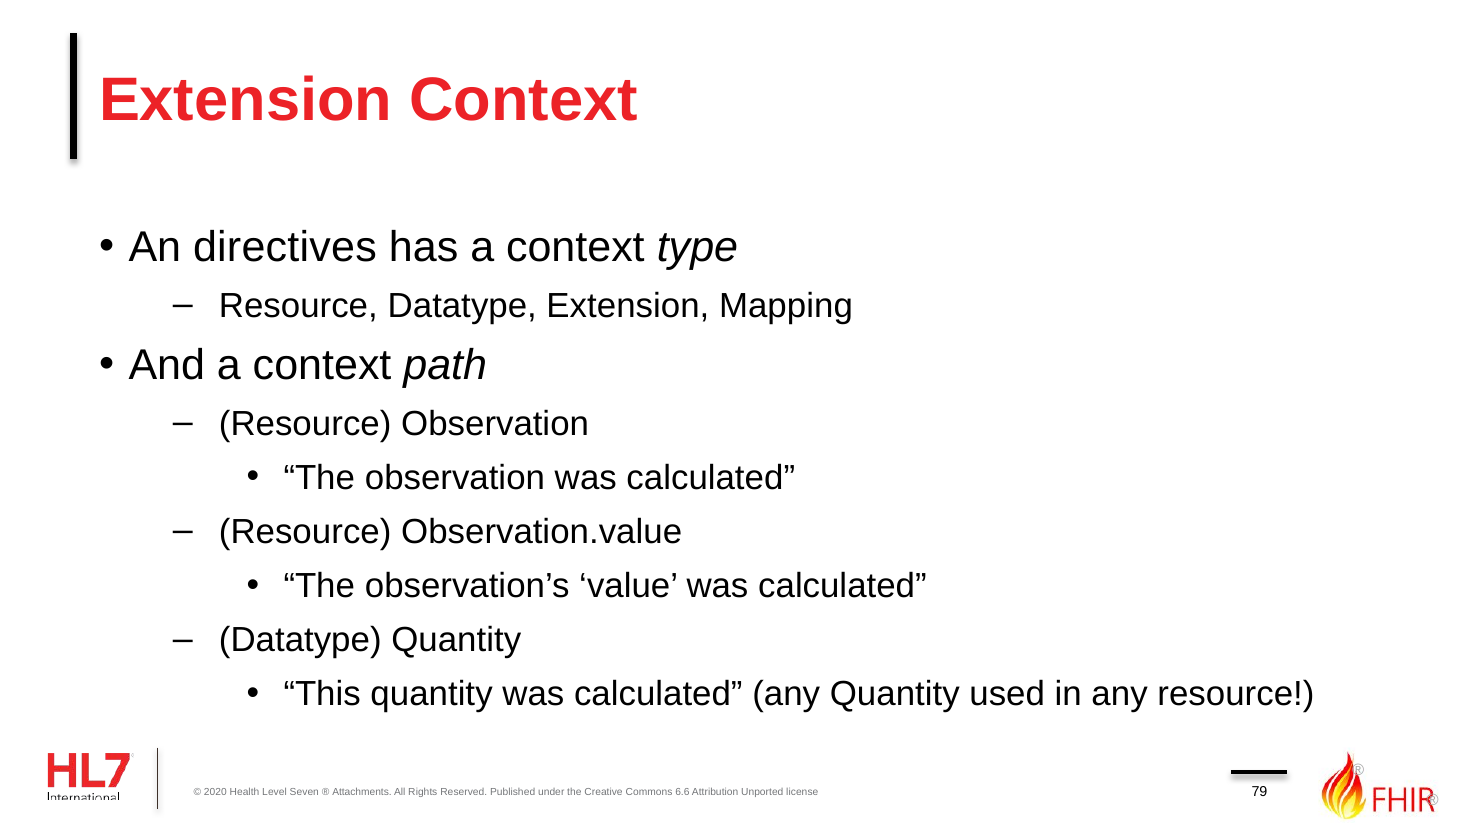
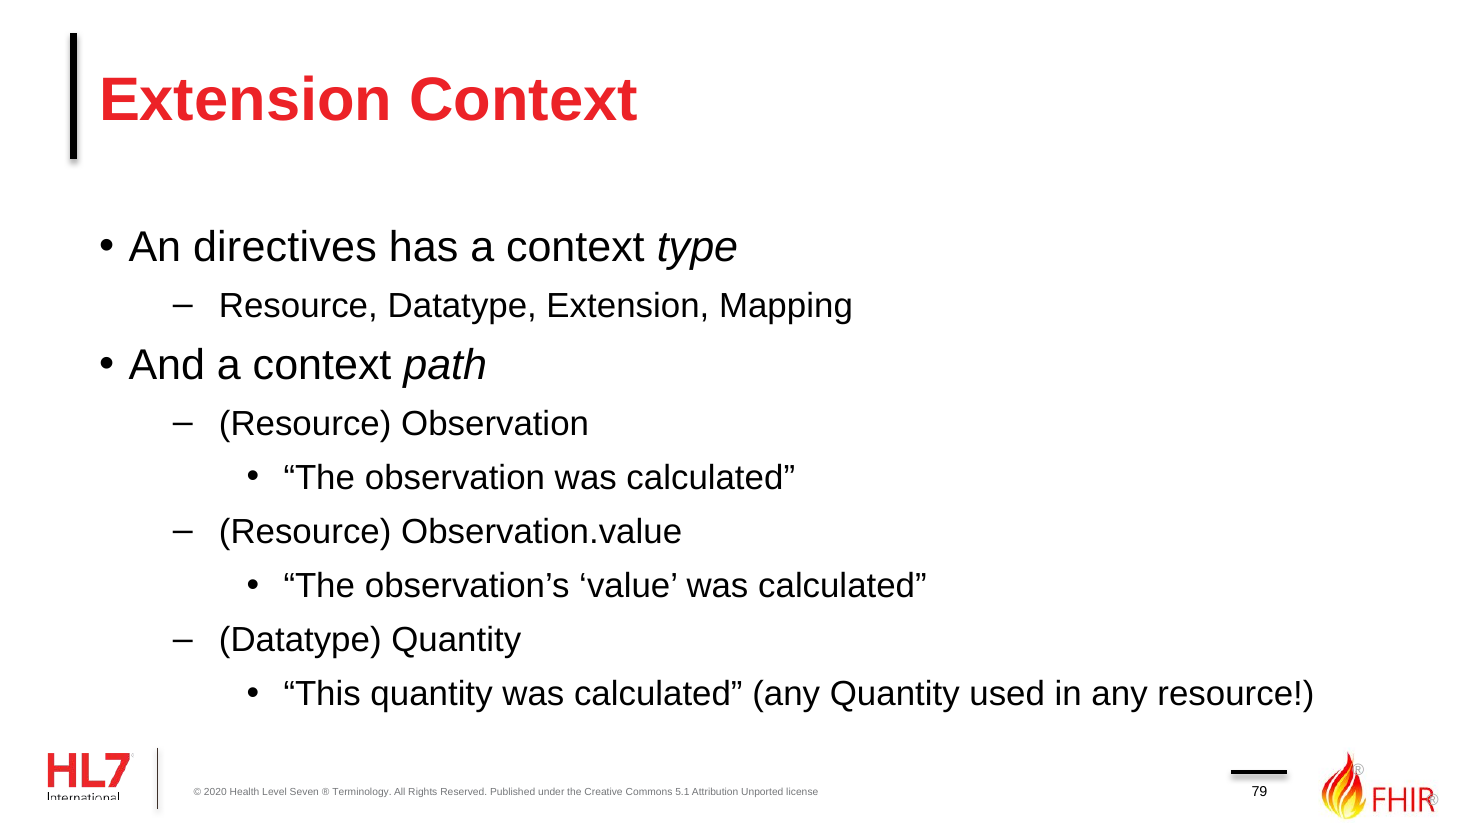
Attachments: Attachments -> Terminology (362, 793)
6.6: 6.6 -> 5.1 (682, 793)
